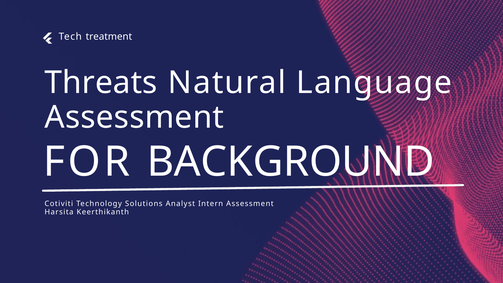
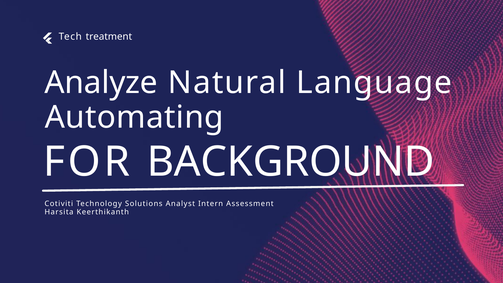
Threats: Threats -> Analyze (101, 83)
Assessment: Assessment -> Automating (134, 118)
